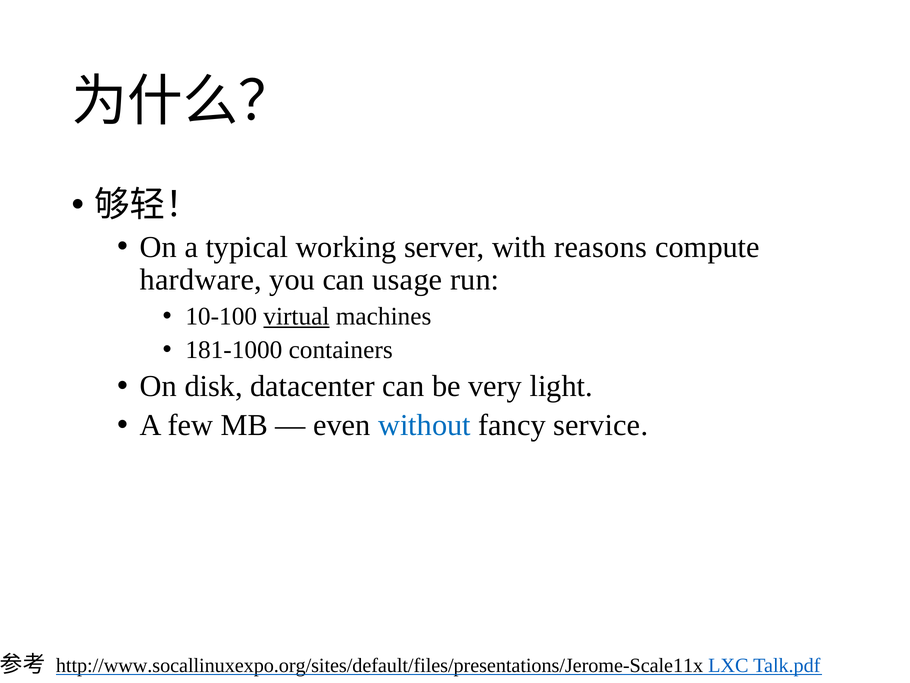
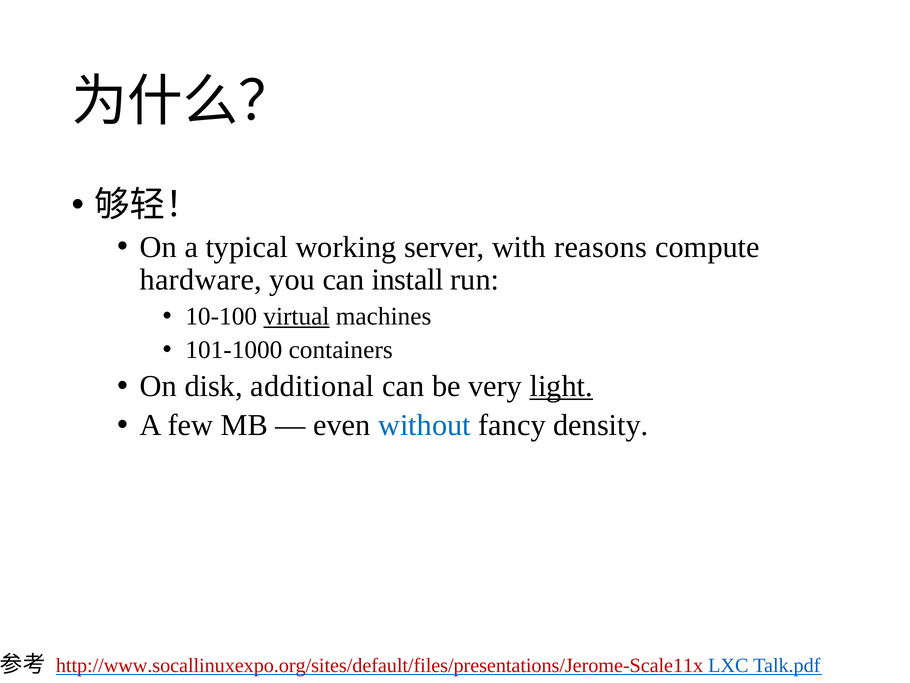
usage: usage -> install (408, 280)
181-1000: 181-1000 -> 101-1000 (234, 350)
datacenter: datacenter -> additional (312, 386)
light underline: none -> present (561, 386)
service: service -> density (601, 425)
http://www.socallinuxexpo.org/sites/default/files/presentations/Jerome-Scale11x colour: black -> red (380, 665)
